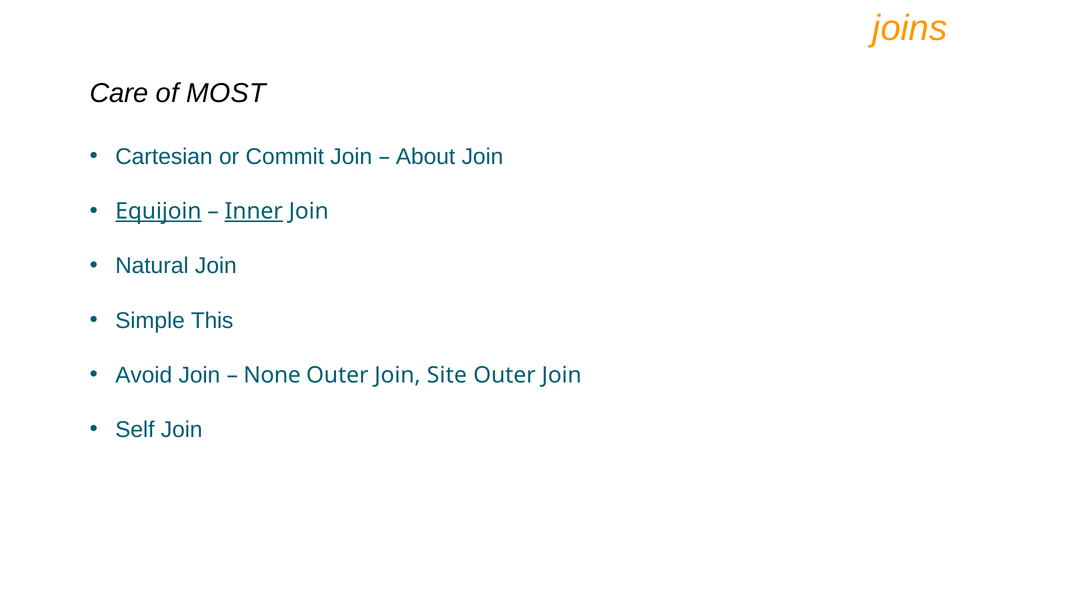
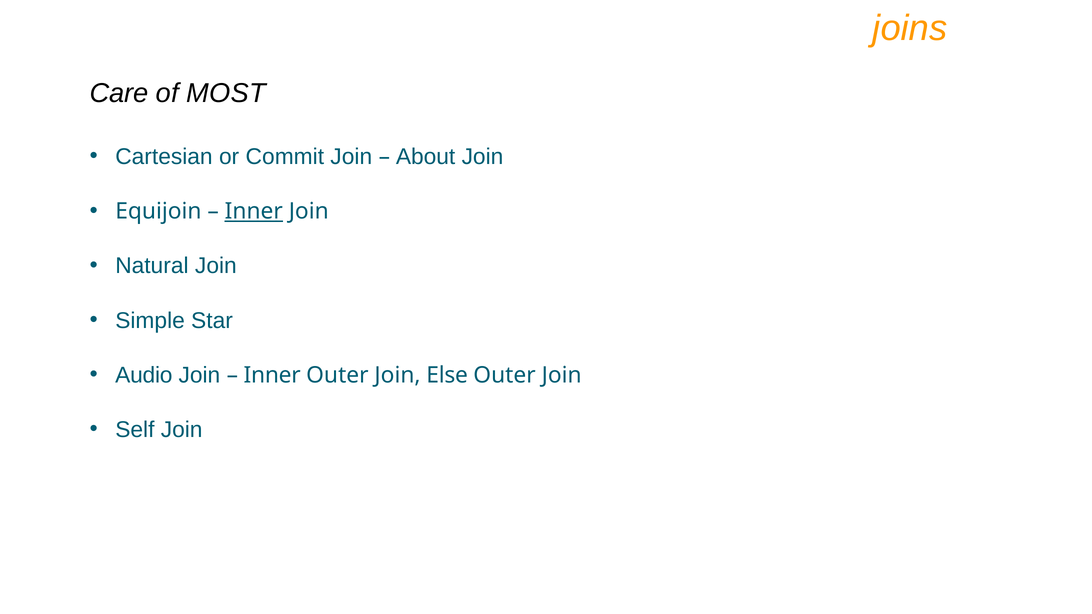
Equijoin underline: present -> none (158, 211)
This: This -> Star (212, 321)
Avoid: Avoid -> Audio (144, 375)
None: None -> Inner (272, 375)
Site: Site -> Else (447, 375)
